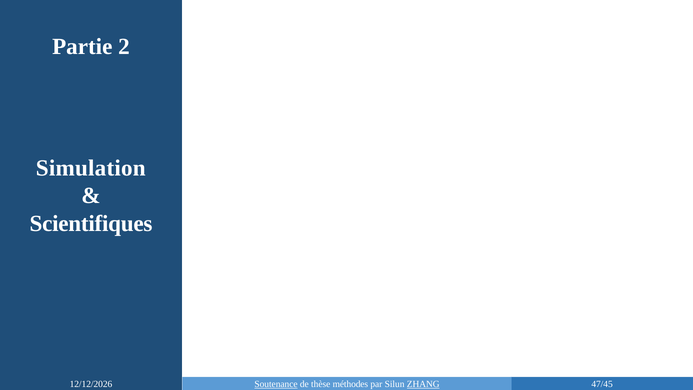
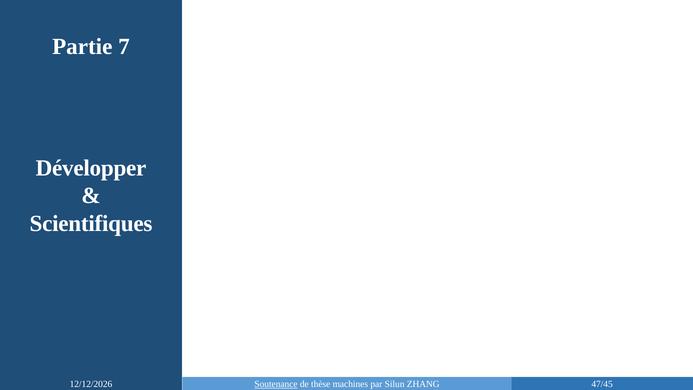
2: 2 -> 7 (124, 47)
Simulation: Simulation -> Développer (91, 168)
méthodes: méthodes -> machines (350, 384)
ZHANG underline: present -> none (423, 384)
